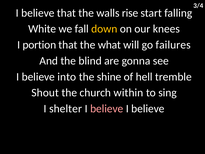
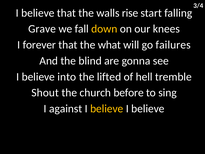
White: White -> Grave (42, 29)
portion: portion -> forever (39, 45)
shine: shine -> lifted (109, 77)
within: within -> before (129, 93)
shelter: shelter -> against (66, 109)
believe colour: pink -> yellow (107, 109)
